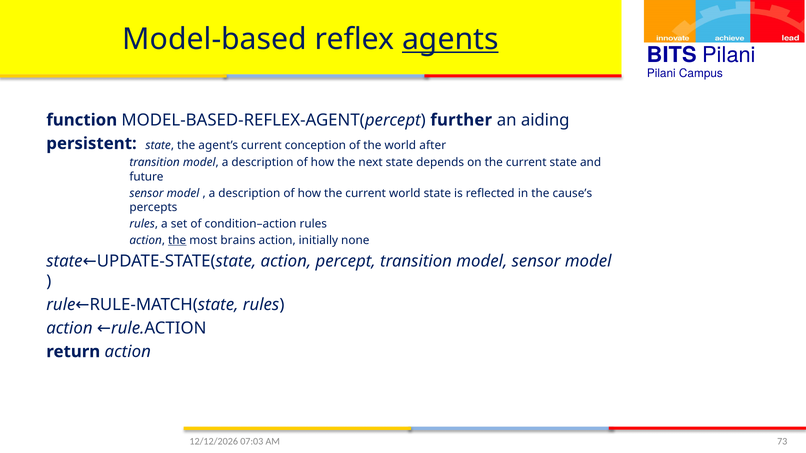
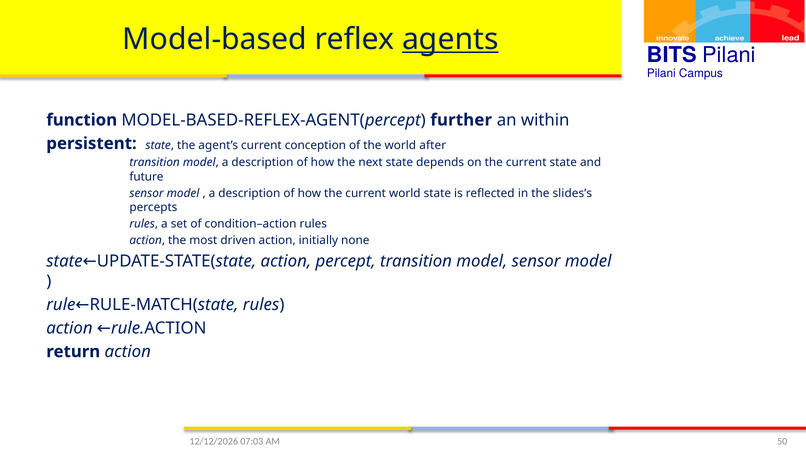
aiding: aiding -> within (545, 120)
cause’s: cause’s -> slides’s (572, 193)
the underline: present -> none (177, 240)
brains: brains -> driven (238, 240)
73: 73 -> 50 (782, 442)
